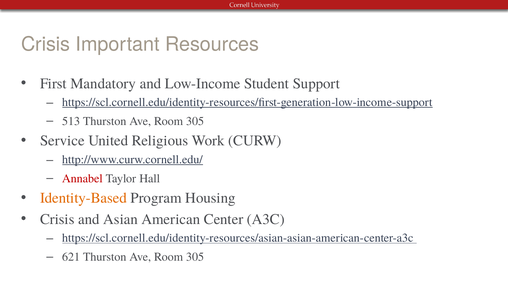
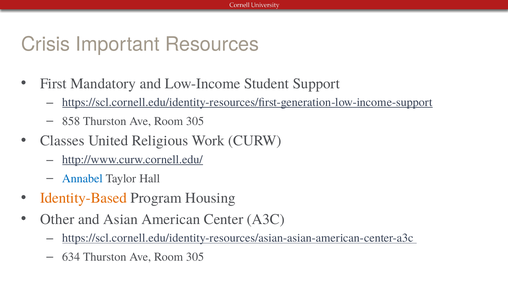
513: 513 -> 858 (71, 121)
Service: Service -> Classes (62, 141)
Annabel colour: red -> blue (83, 178)
Crisis: Crisis -> Other (57, 219)
621: 621 -> 634 (71, 257)
